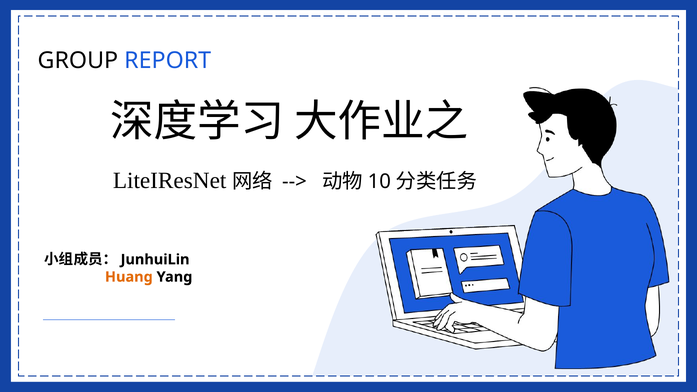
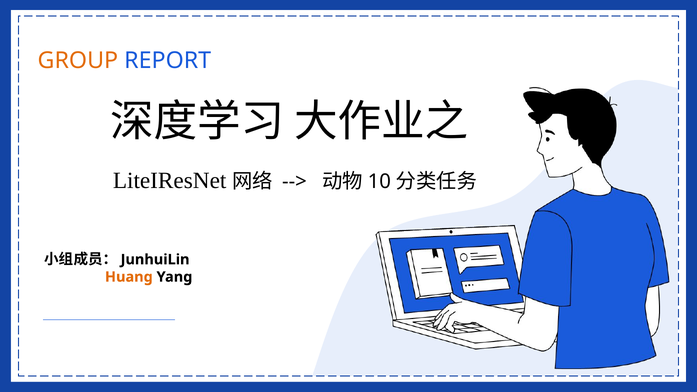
GROUP colour: black -> orange (78, 61)
